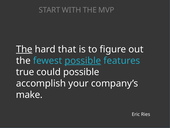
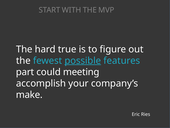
The underline: present -> none (24, 49)
that: that -> true (67, 49)
true: true -> part (25, 72)
could possible: possible -> meeting (81, 72)
